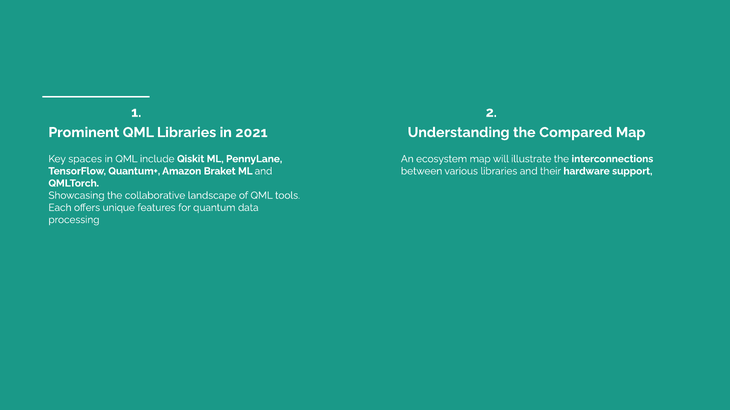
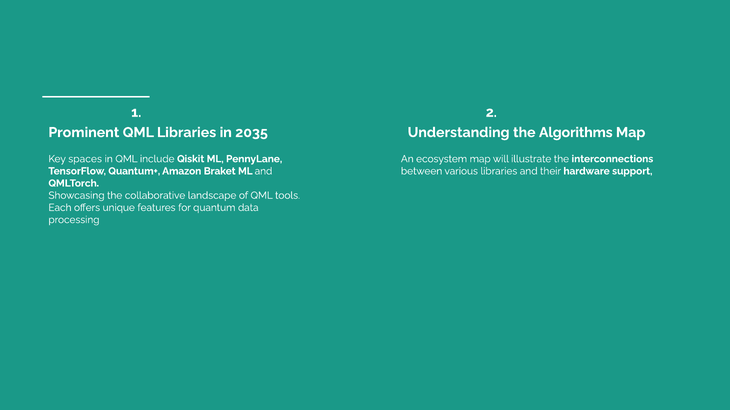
2021: 2021 -> 2035 (252, 133)
Compared: Compared -> Algorithms (576, 133)
